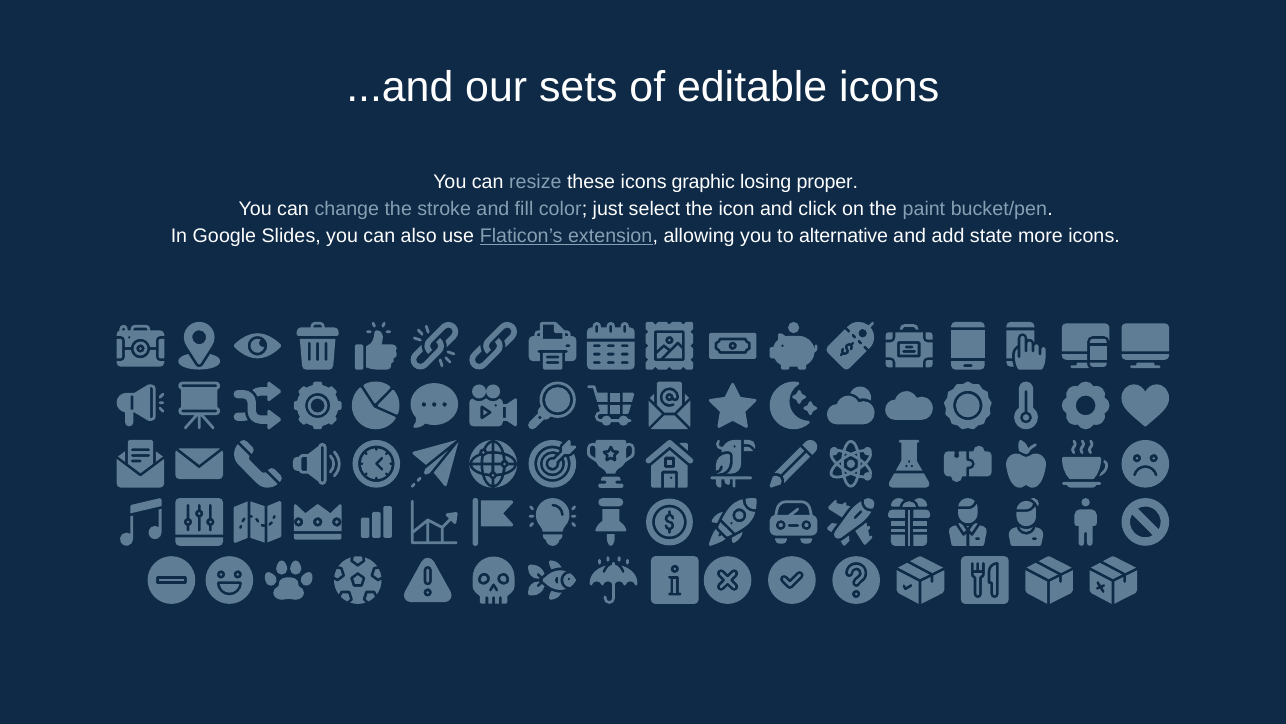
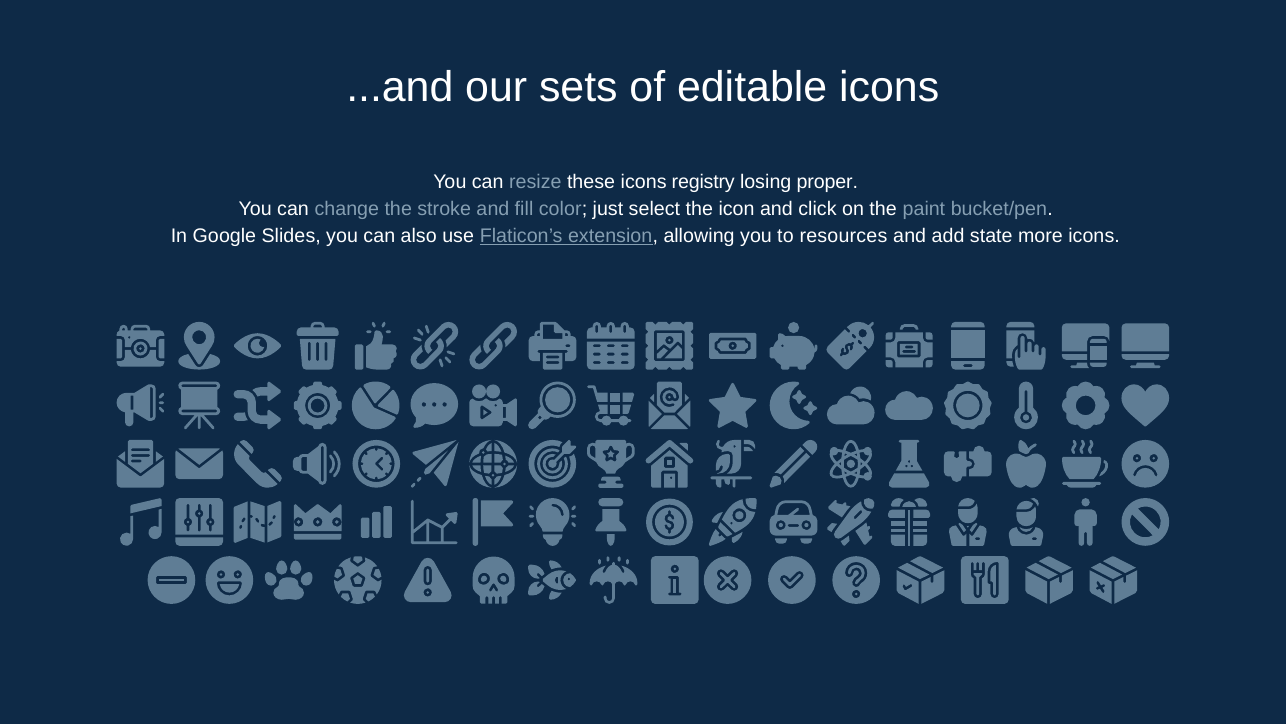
graphic: graphic -> registry (703, 182)
alternative: alternative -> resources (843, 236)
